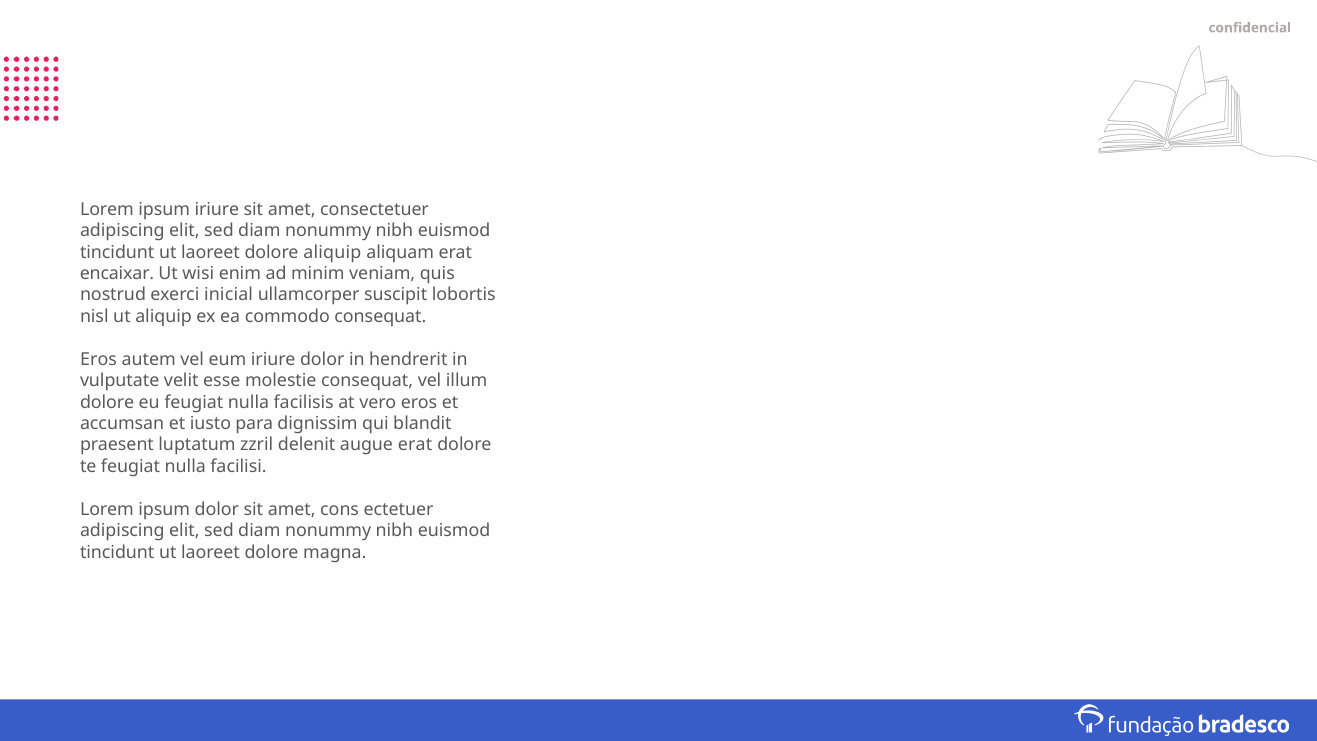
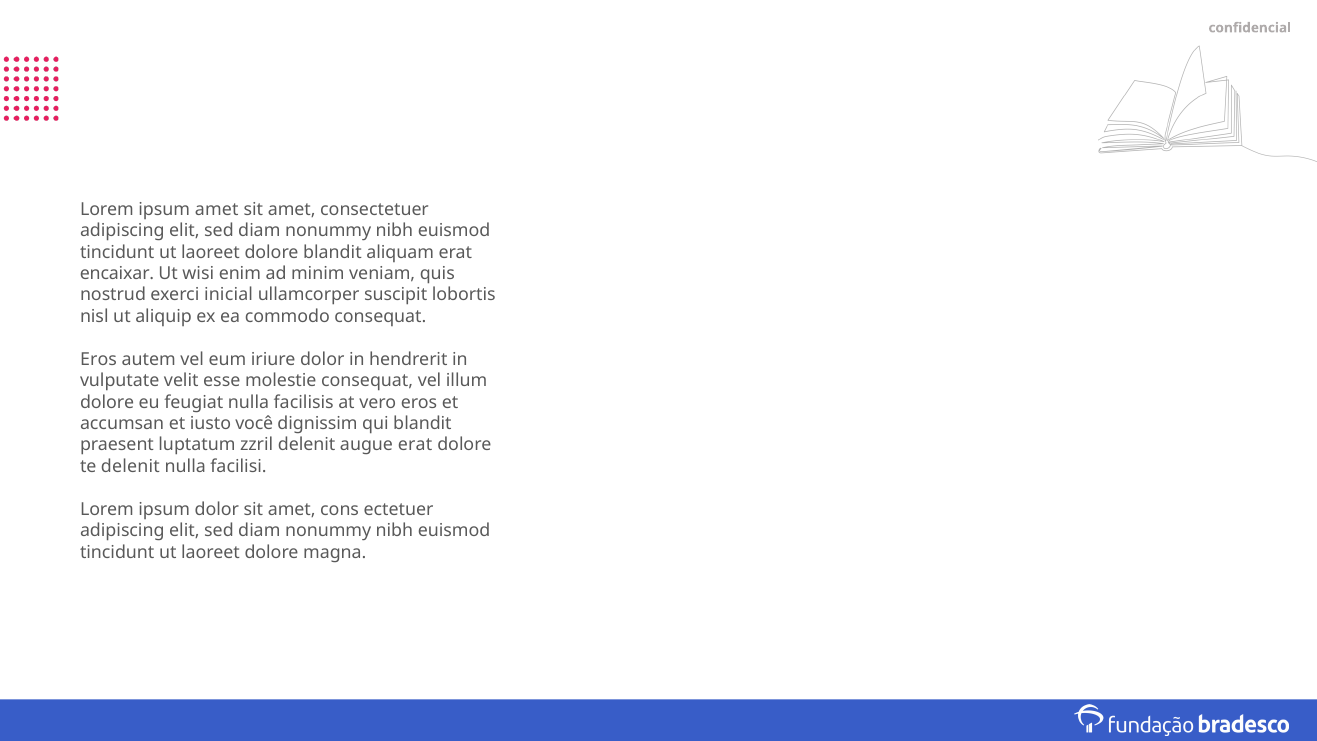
ipsum iriure: iriure -> amet (217, 209)
dolore aliquip: aliquip -> blandit (332, 252)
para: para -> você (254, 424)
te feugiat: feugiat -> delenit (130, 466)
